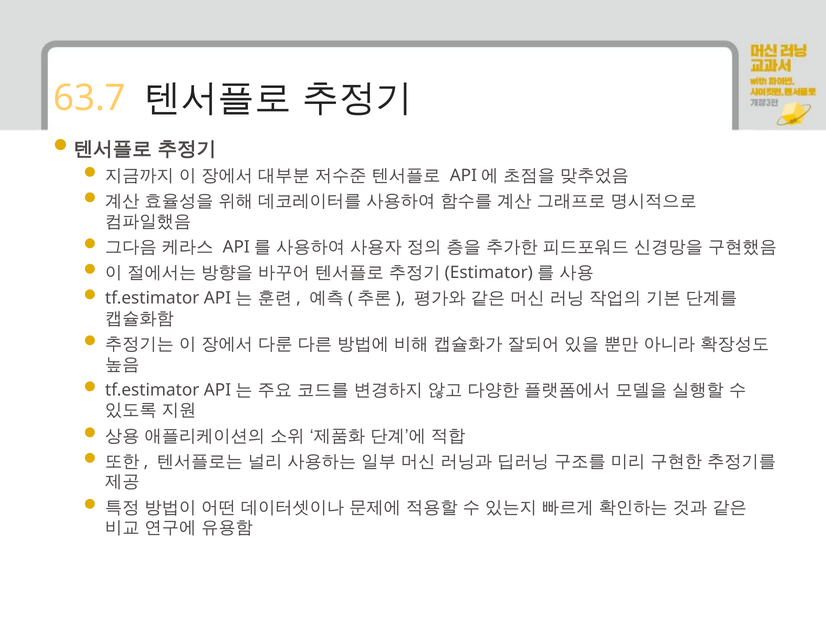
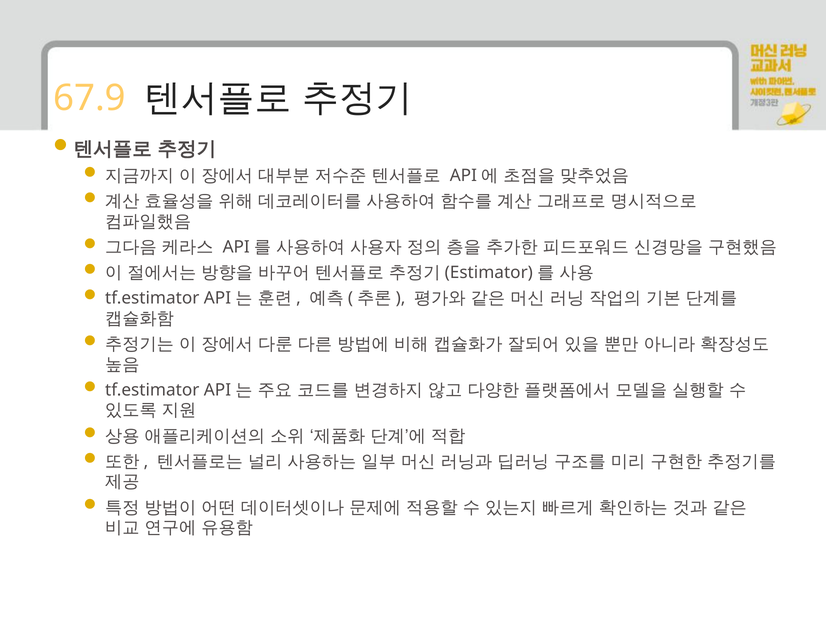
63.7: 63.7 -> 67.9 (90, 98)
